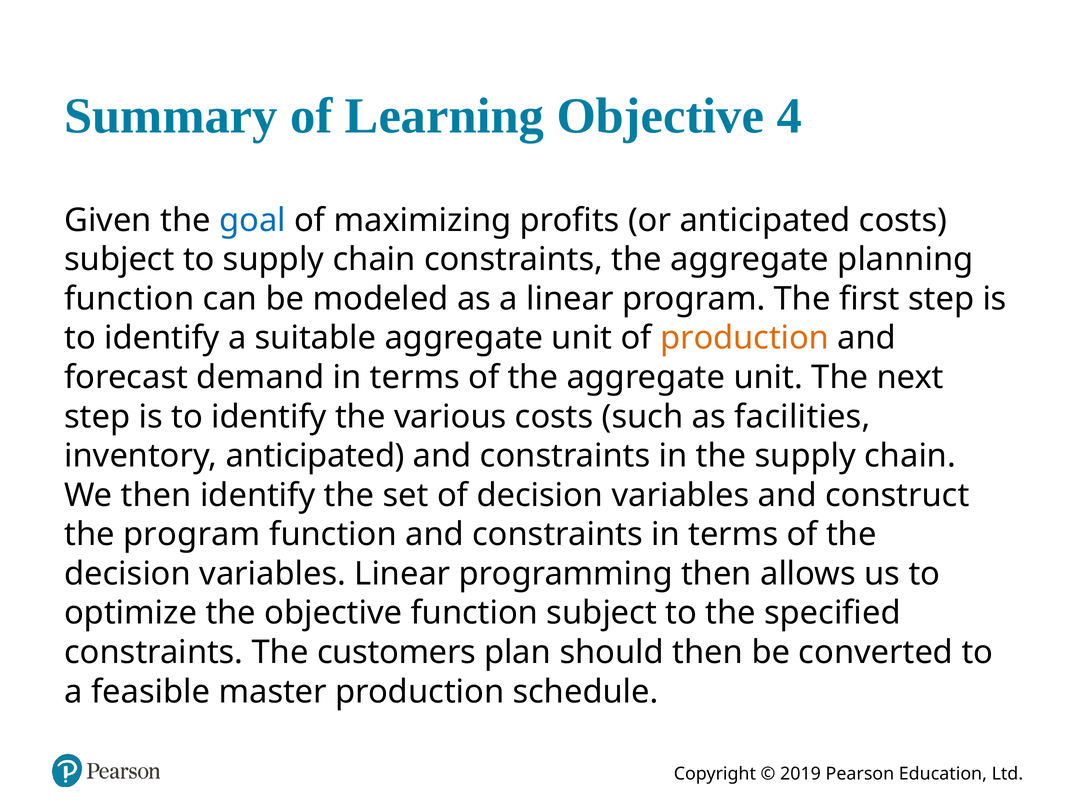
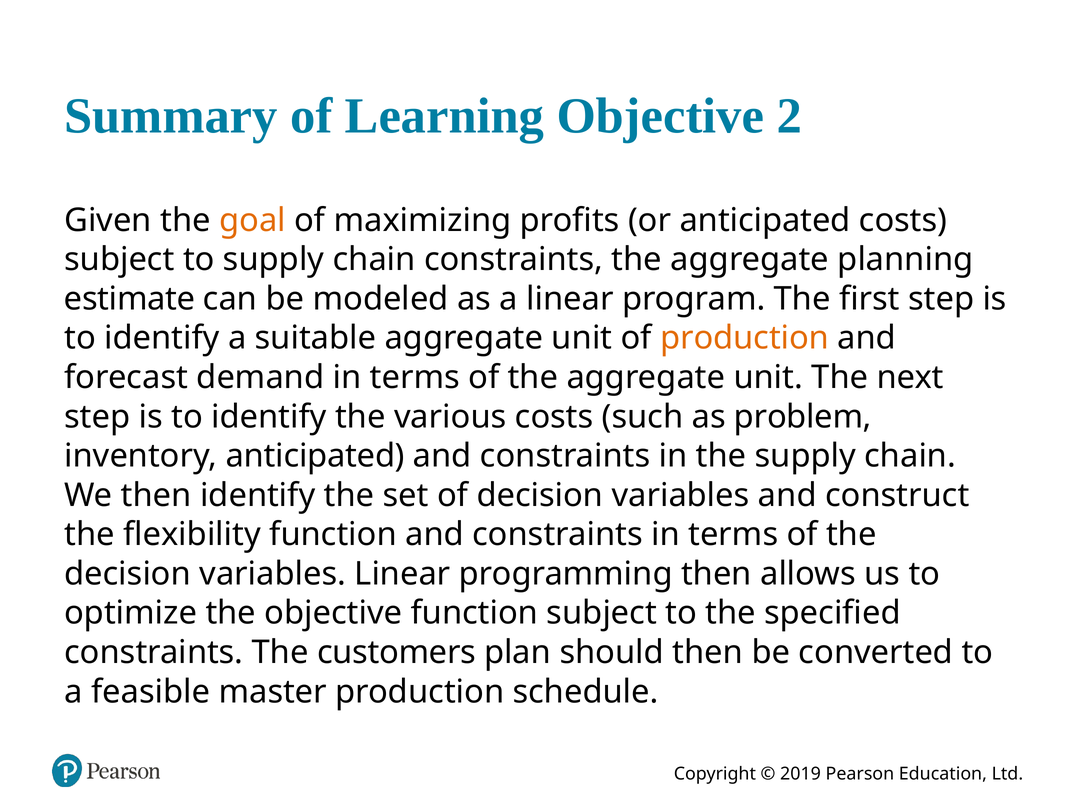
4: 4 -> 2 (789, 116)
goal colour: blue -> orange (253, 220)
function: function -> estimate (130, 299)
facilities: facilities -> problem (803, 417)
the program: program -> flexibility (192, 535)
